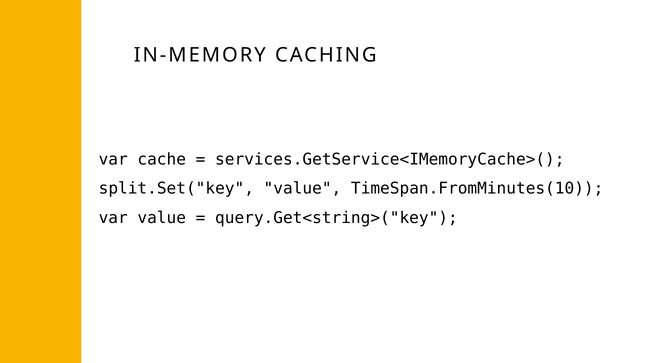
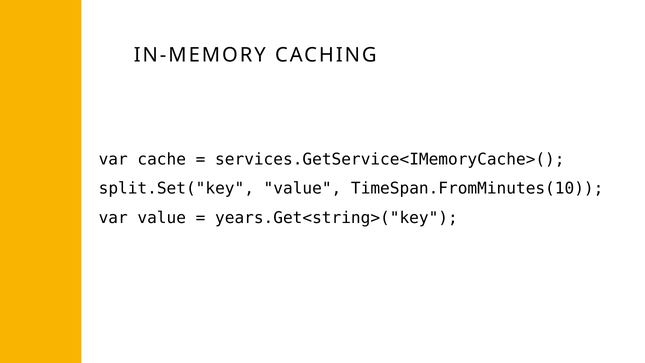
query.Get<string>("key: query.Get<string>("key -> years.Get<string>("key (336, 218)
